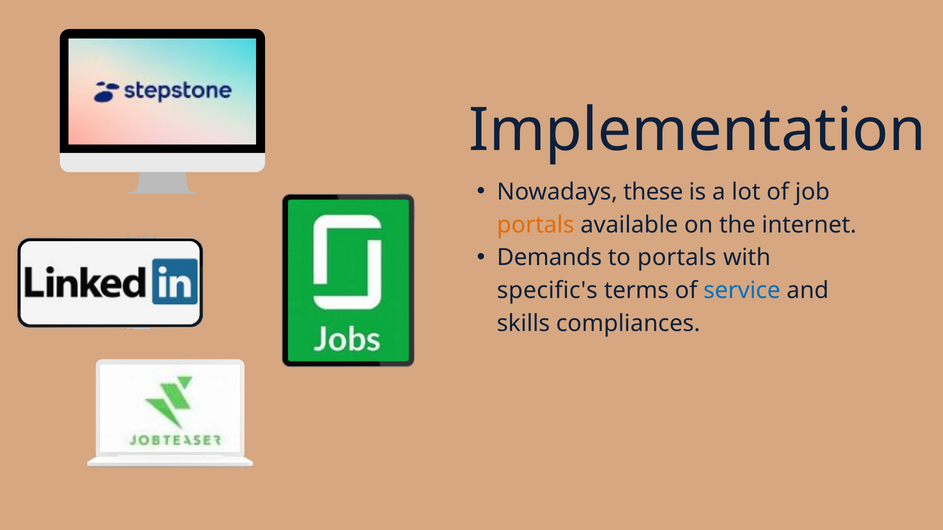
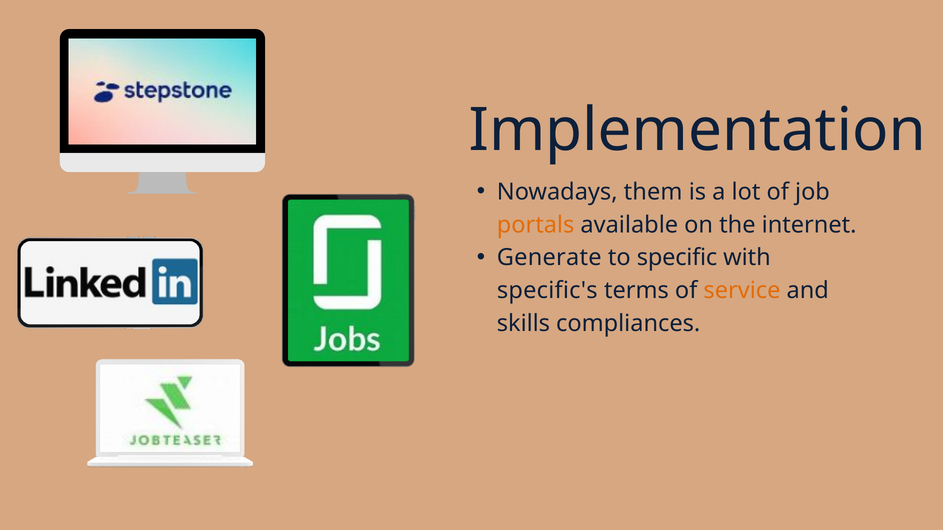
these: these -> them (653, 192)
Demands: Demands -> Generate (549, 258)
to portals: portals -> specific (677, 258)
service colour: blue -> orange (742, 291)
